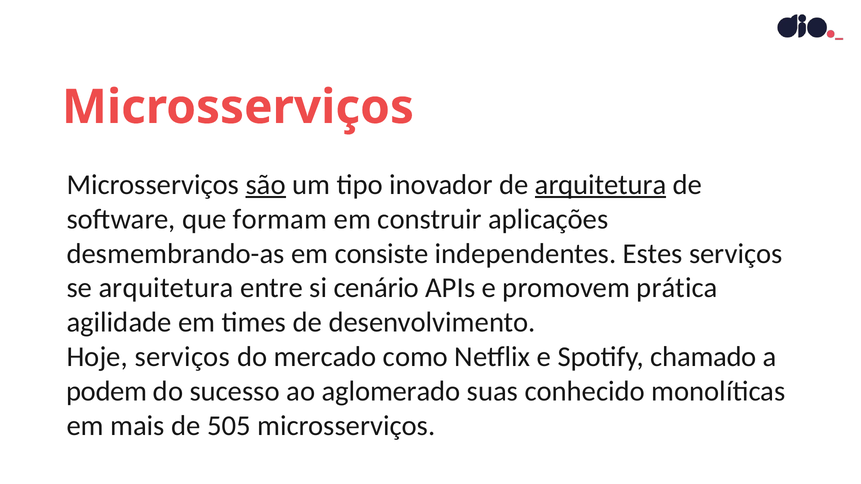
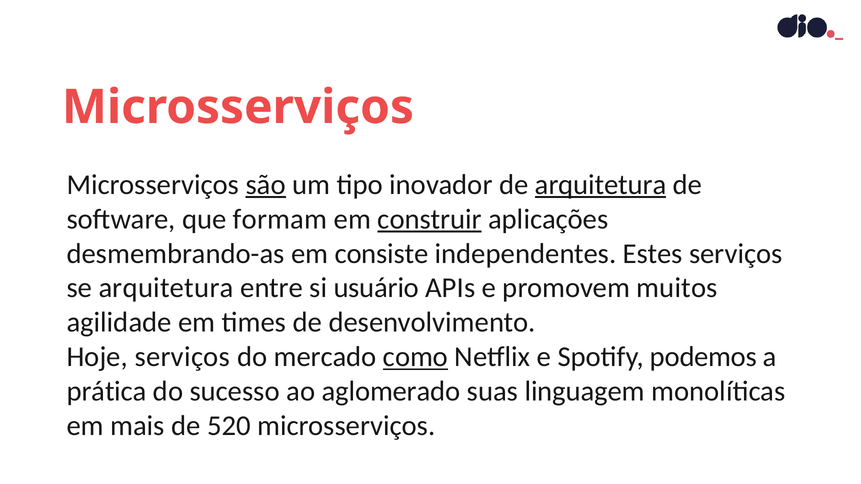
construir underline: none -> present (430, 219)
cenário: cenário -> usuário (376, 288)
prática: prática -> muitos (677, 288)
como underline: none -> present (416, 357)
chamado: chamado -> podemos (704, 357)
podem: podem -> prática (107, 392)
conhecido: conhecido -> linguagem (585, 392)
505: 505 -> 520 (229, 426)
